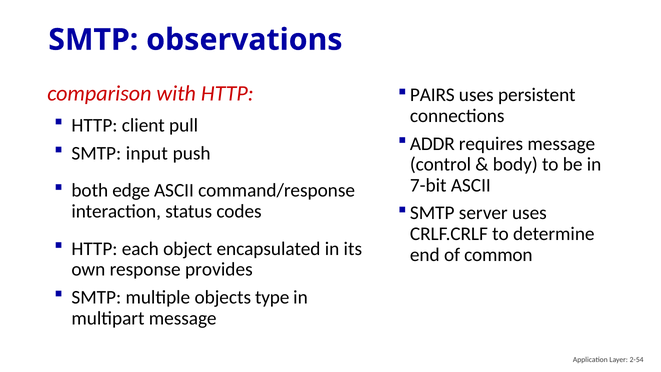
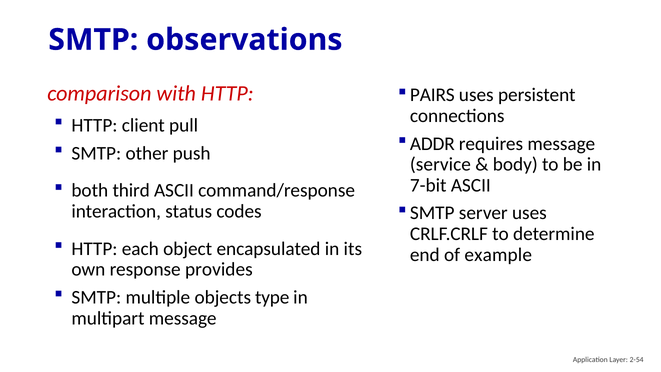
input: input -> other (147, 153)
control: control -> service (440, 164)
edge: edge -> third (131, 190)
common: common -> example (498, 255)
